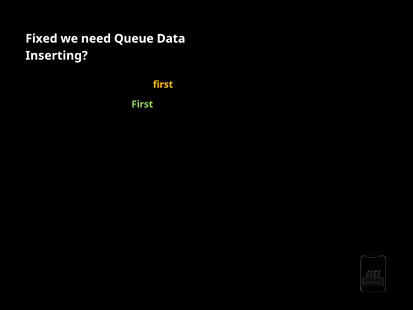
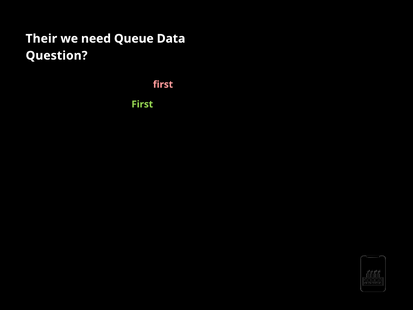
Fixed: Fixed -> Their (41, 39)
Inserting: Inserting -> Question (57, 56)
ﬁrst colour: yellow -> pink (163, 85)
